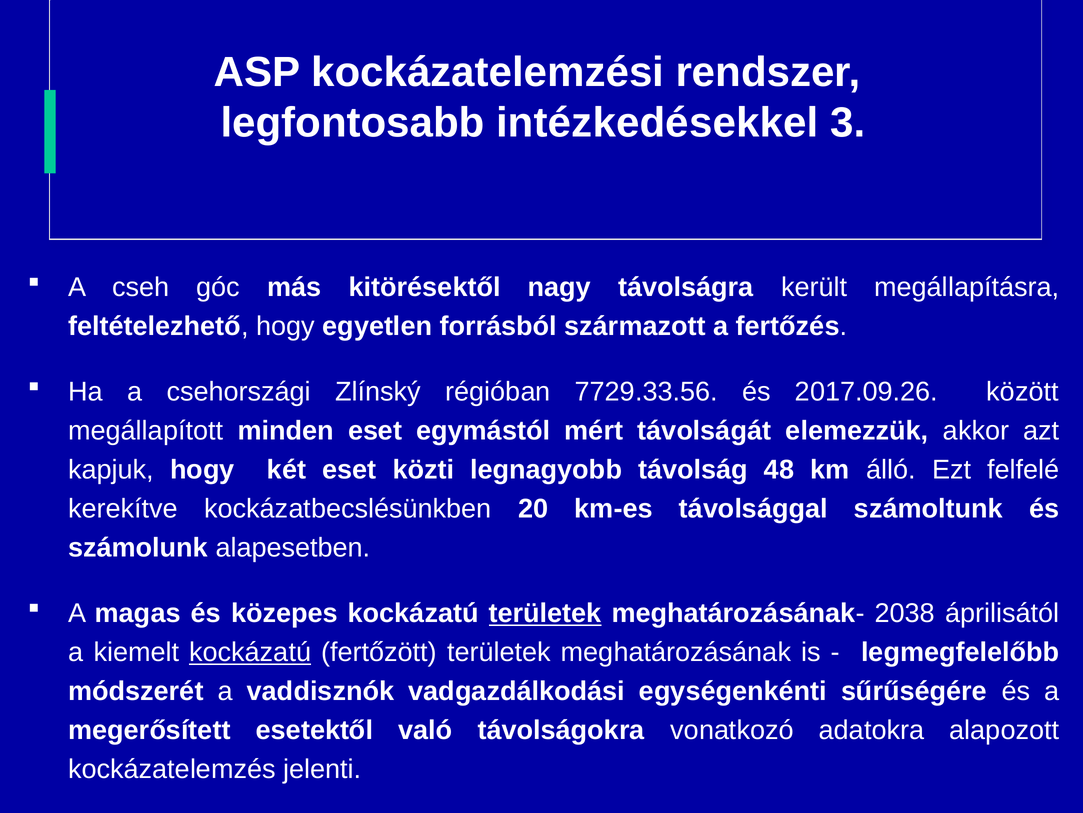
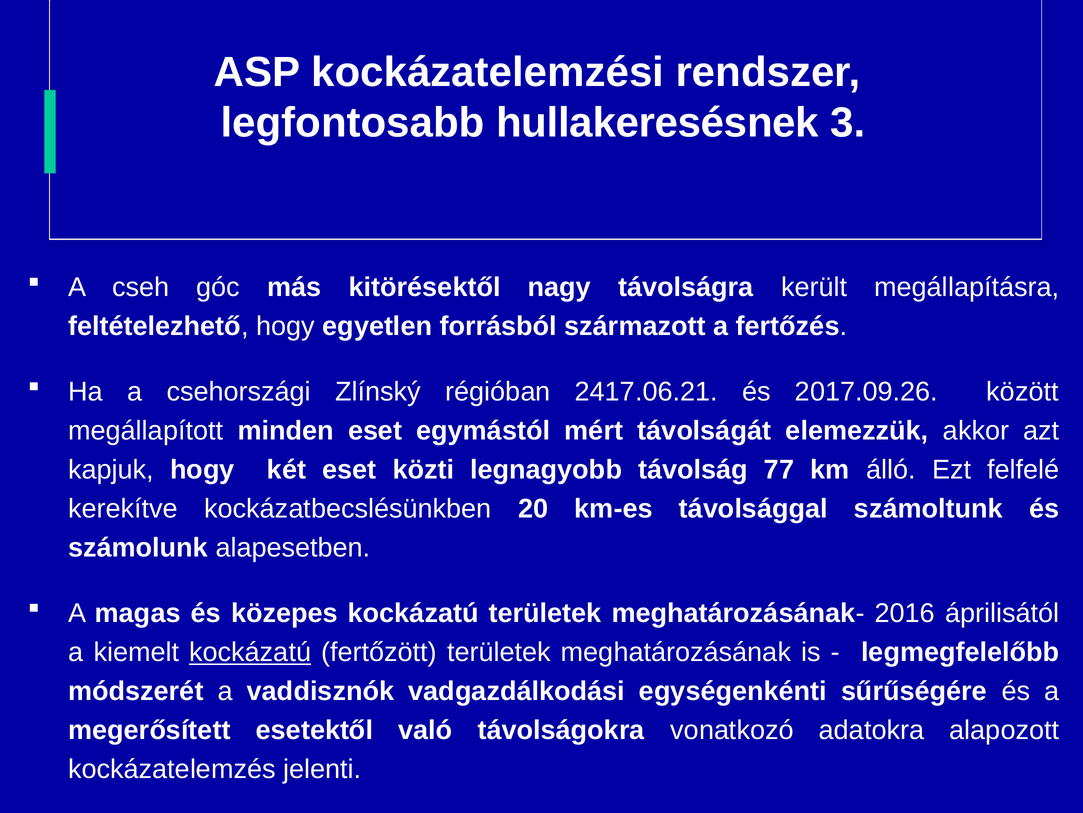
intézkedésekkel: intézkedésekkel -> hullakeresésnek (657, 123)
7729.33.56: 7729.33.56 -> 2417.06.21 (646, 392)
48: 48 -> 77 (779, 470)
területek underline: present -> none (545, 613)
2038: 2038 -> 2016 (905, 613)
